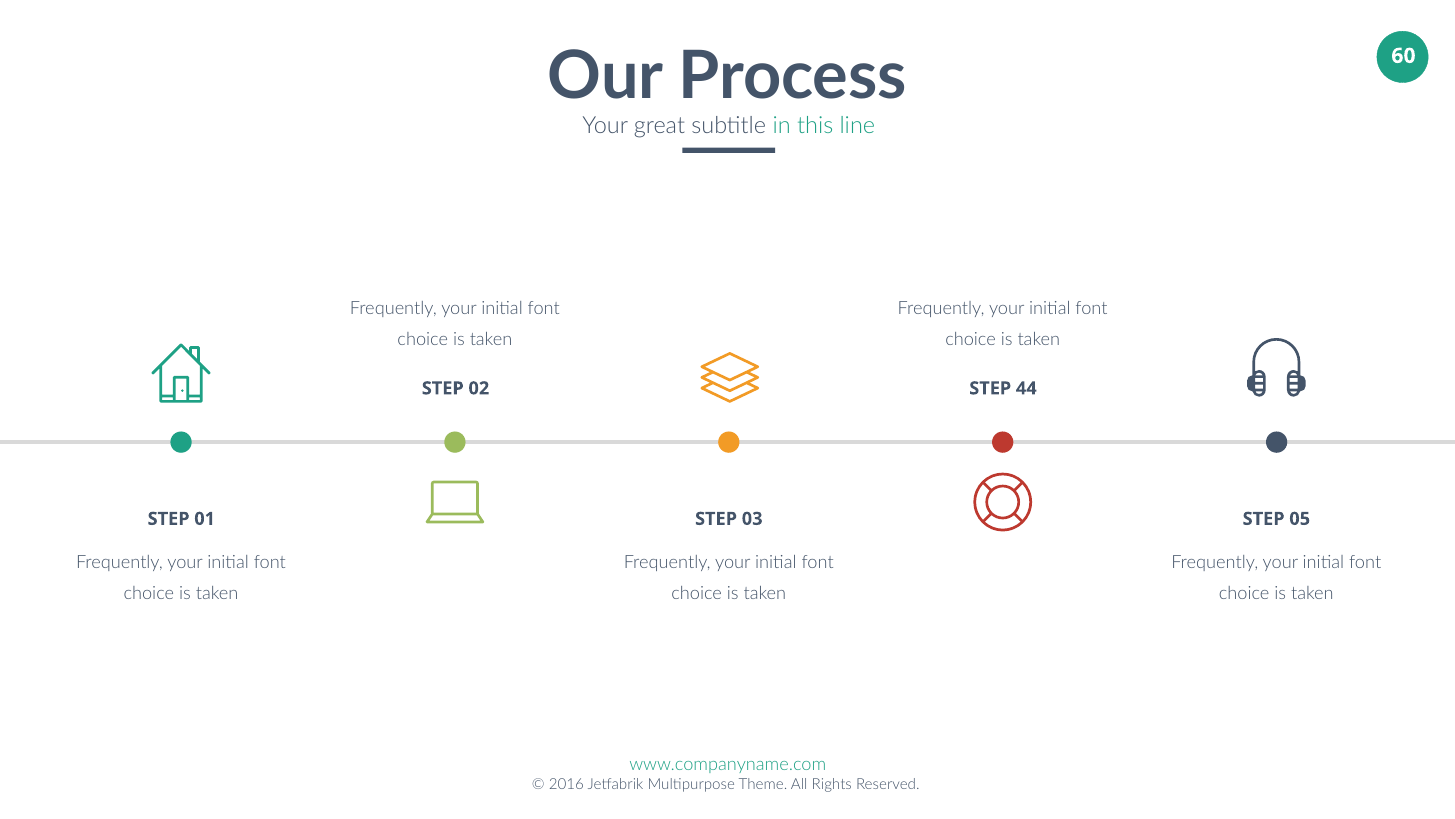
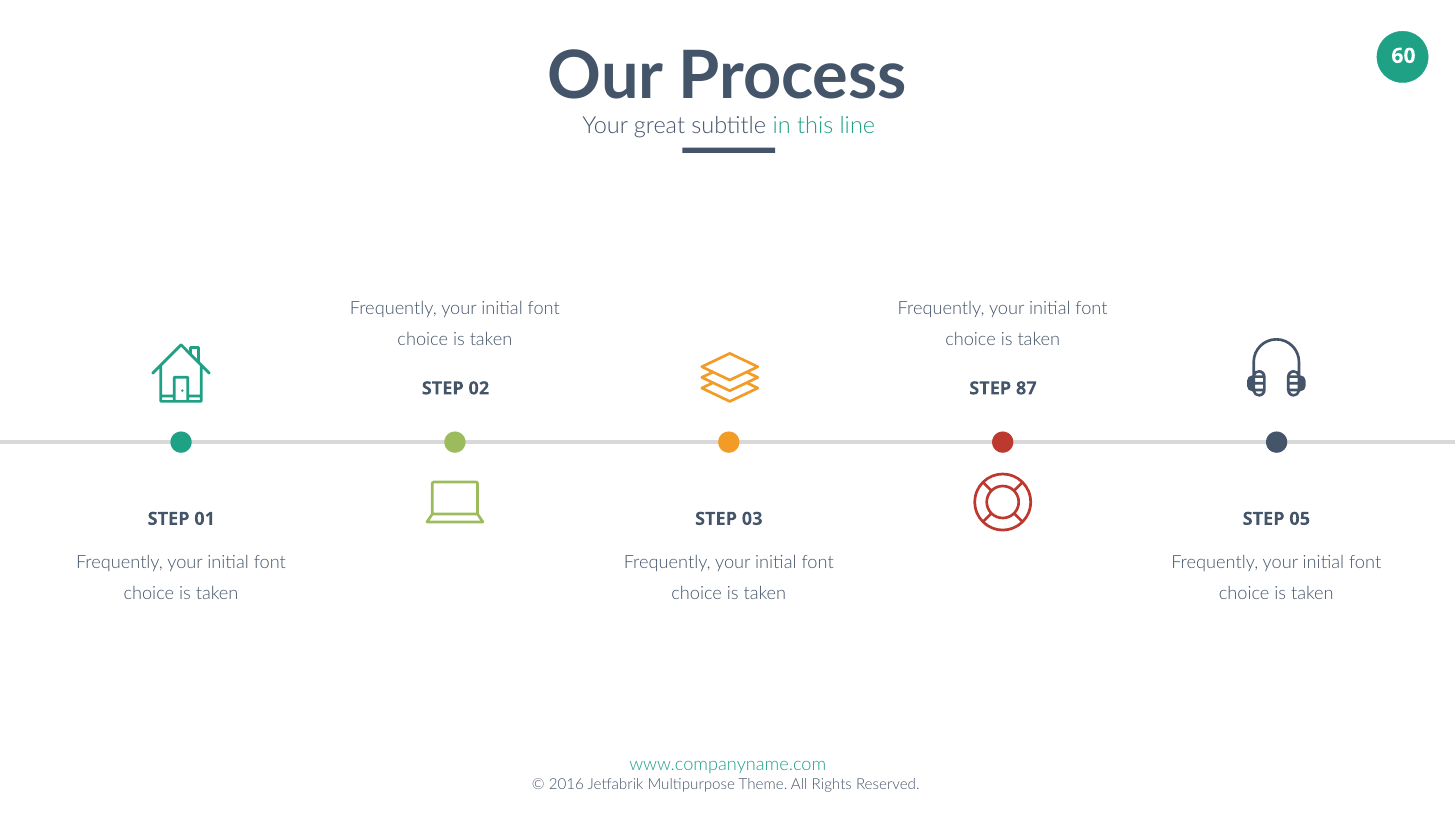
44: 44 -> 87 (1026, 388)
